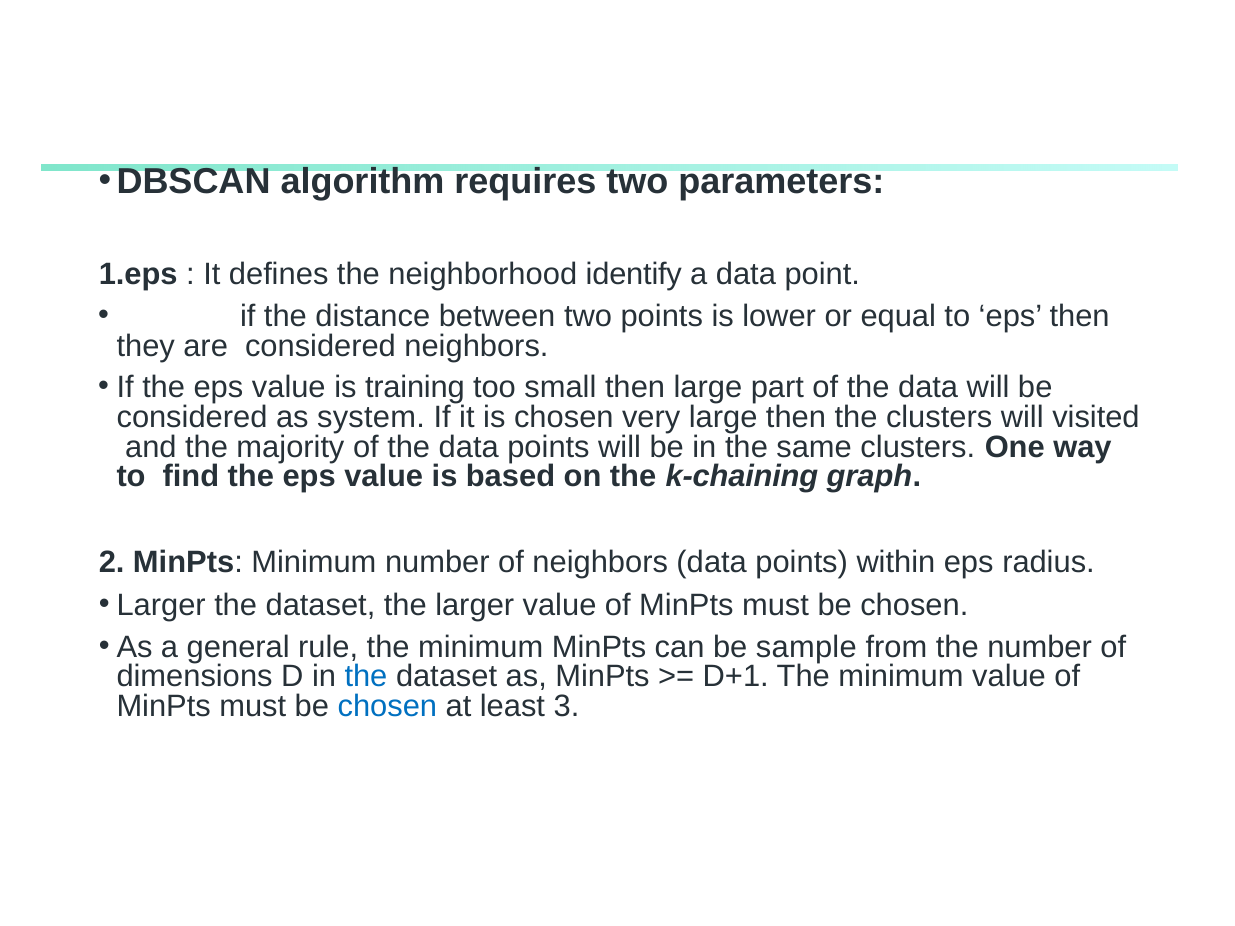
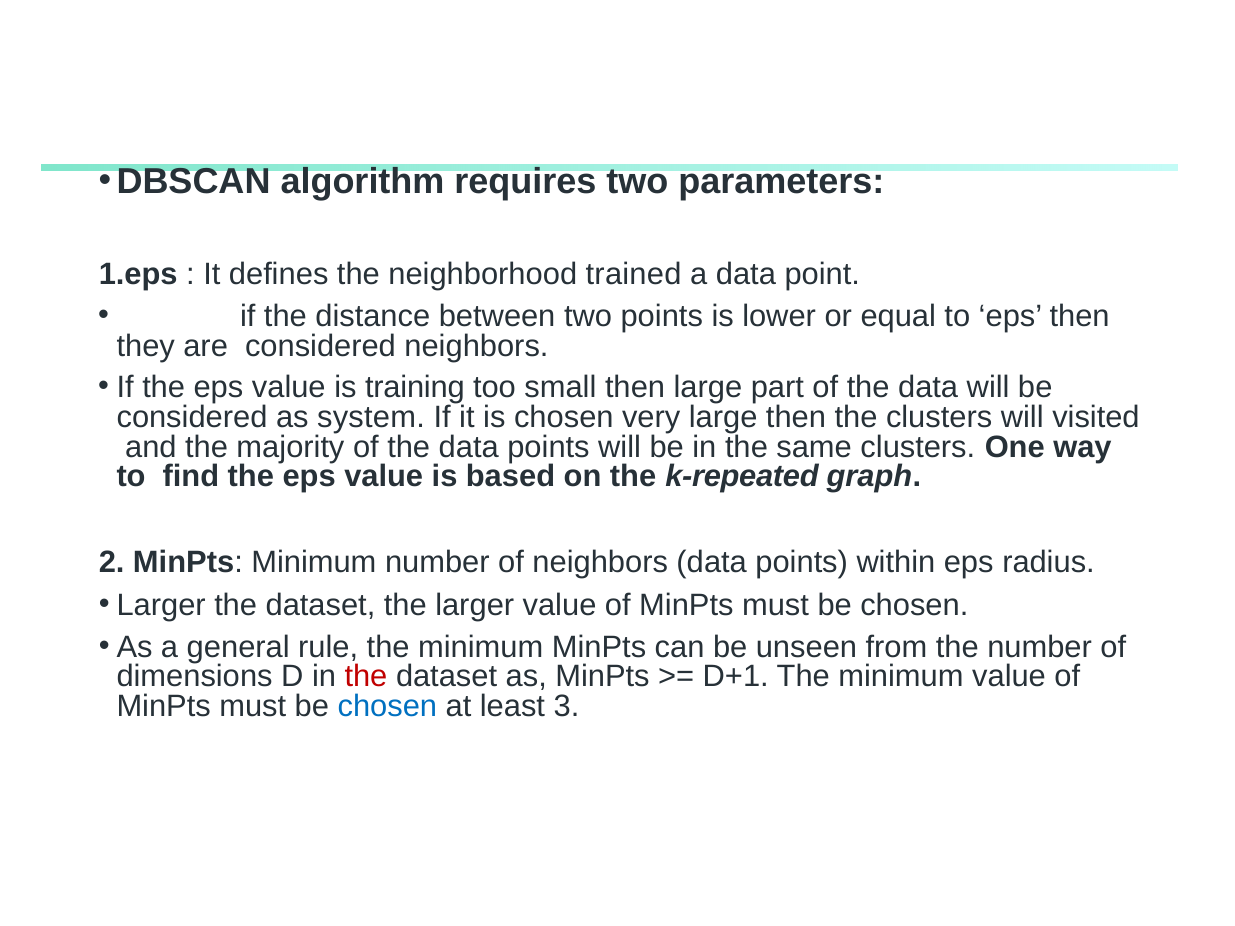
identify: identify -> trained (634, 274)
k-chaining: k-chaining -> k-repeated (742, 477)
sample: sample -> unseen (806, 647)
the colour: blue -> red (366, 677)
